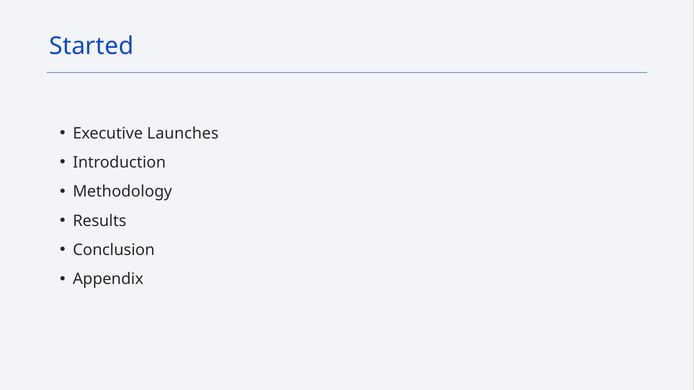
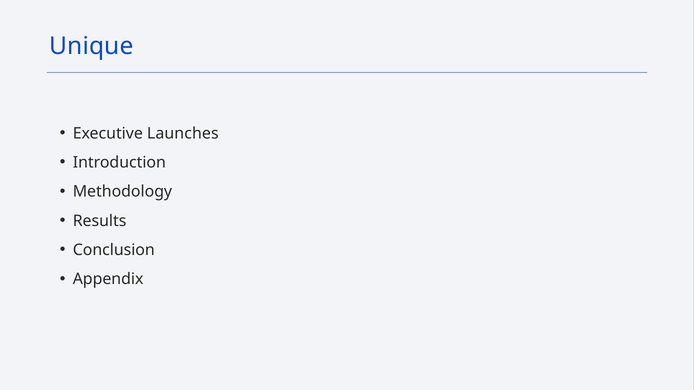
Started: Started -> Unique (91, 46)
